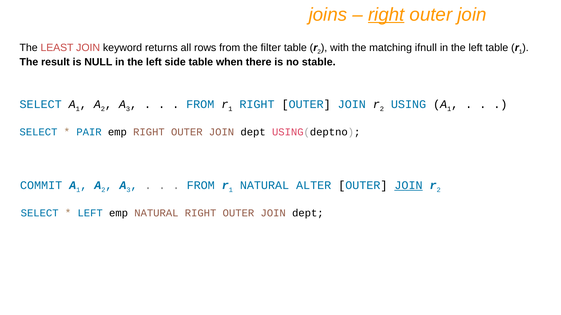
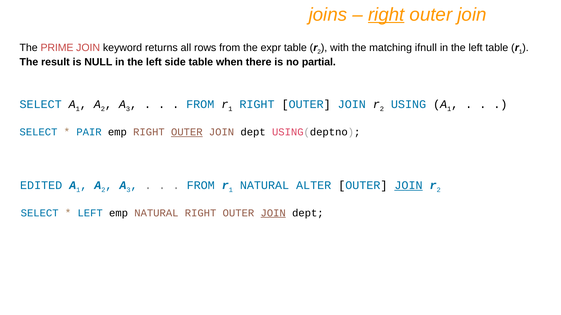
LEAST: LEAST -> PRIME (57, 48)
filter: filter -> expr (271, 48)
stable: stable -> partial (319, 62)
OUTER underline: none -> present (187, 132)
COMMIT: COMMIT -> EDITED (41, 186)
JOIN underline: none -> present (273, 213)
